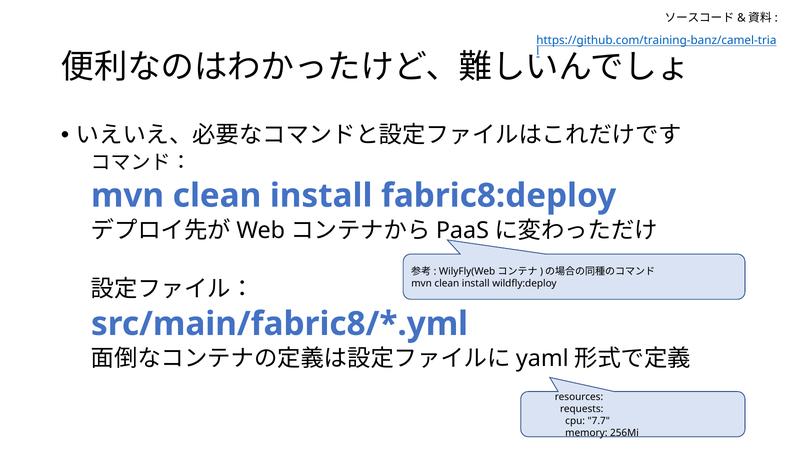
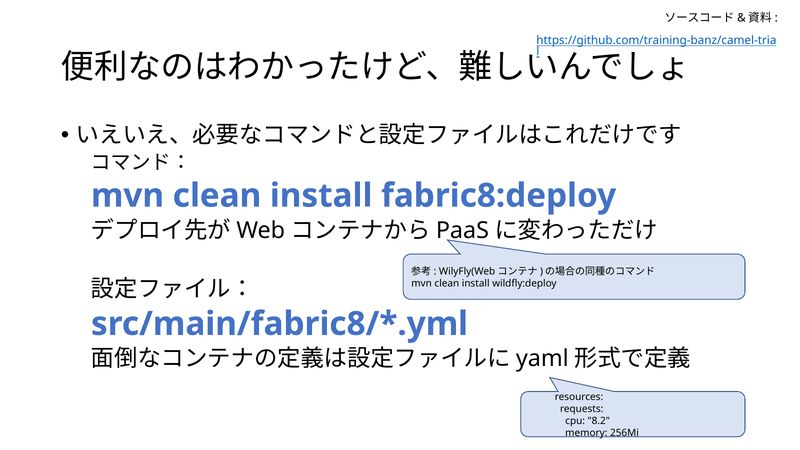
7.7: 7.7 -> 8.2 (599, 421)
